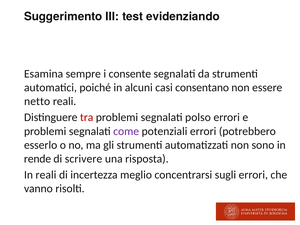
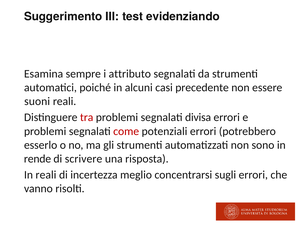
consente: consente -> attributo (130, 74)
consentano: consentano -> precedente (202, 88)
netto: netto -> suoni (37, 101)
polso: polso -> divisa (198, 117)
come colour: purple -> red (126, 131)
